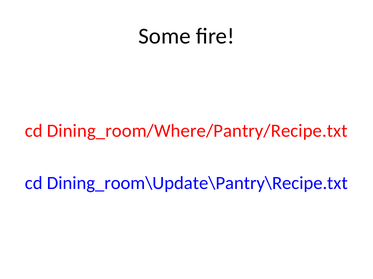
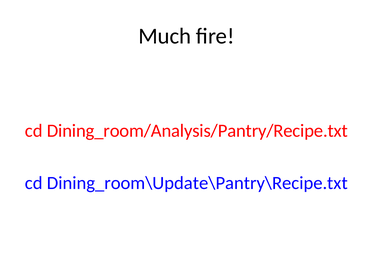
Some: Some -> Much (165, 36)
Dining_room/Where/Pantry/Recipe.txt: Dining_room/Where/Pantry/Recipe.txt -> Dining_room/Analysis/Pantry/Recipe.txt (197, 131)
